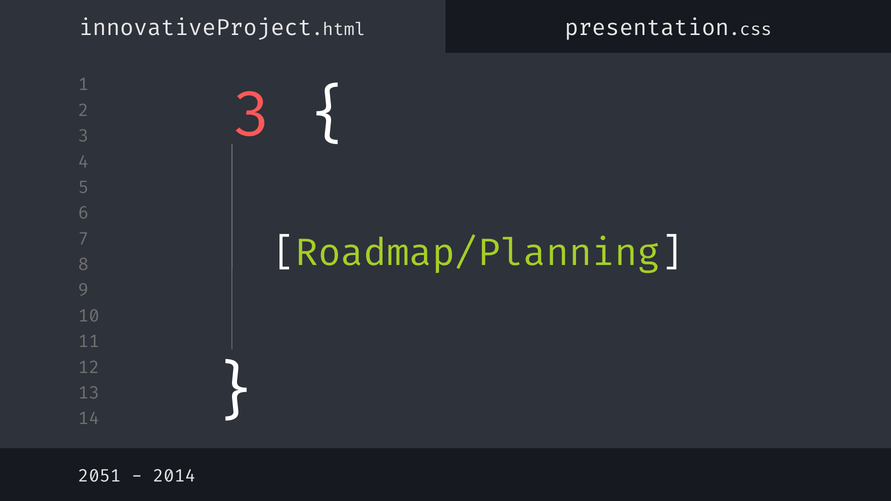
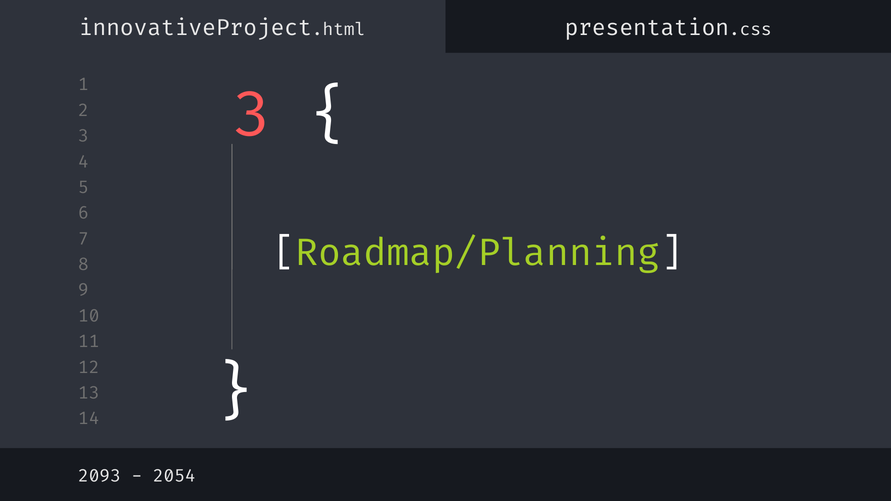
2051: 2051 -> 2093 (99, 476)
2014: 2014 -> 2054 (174, 476)
